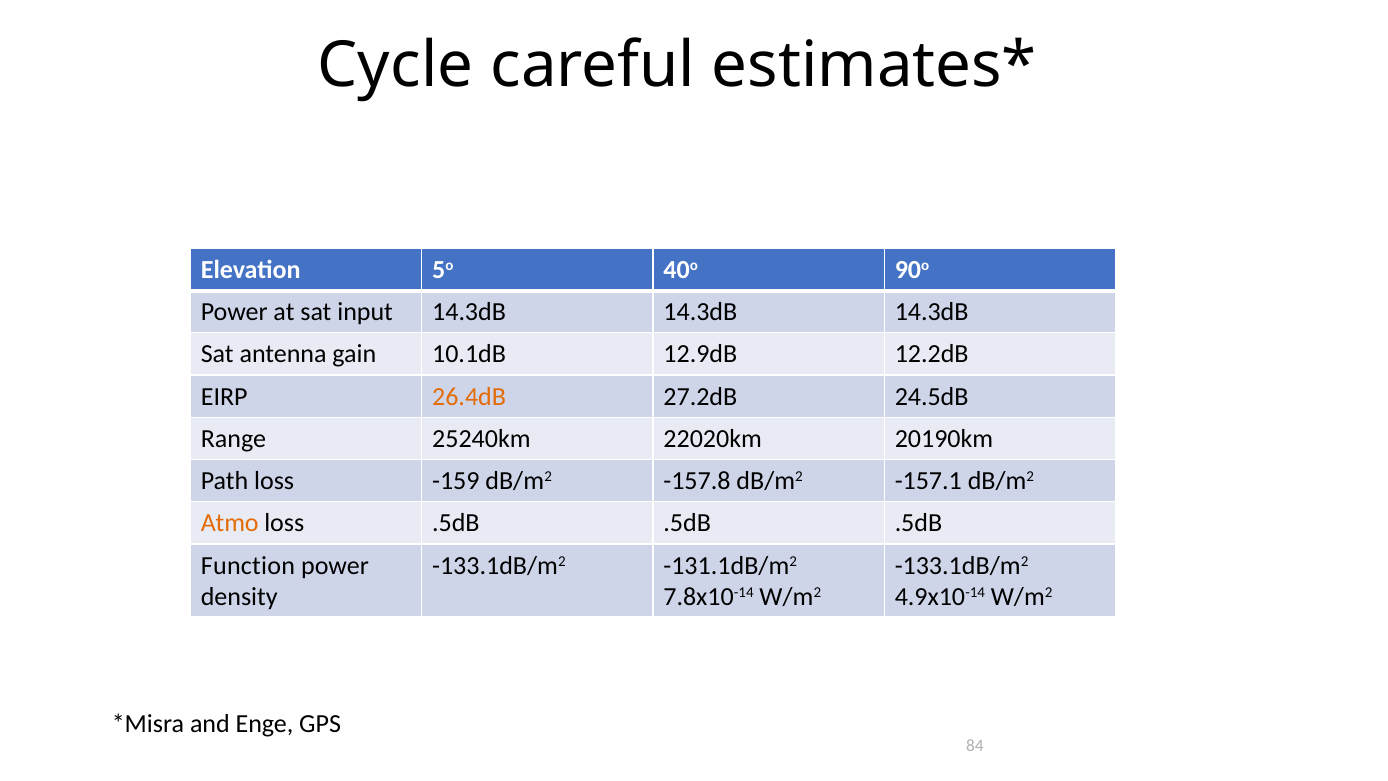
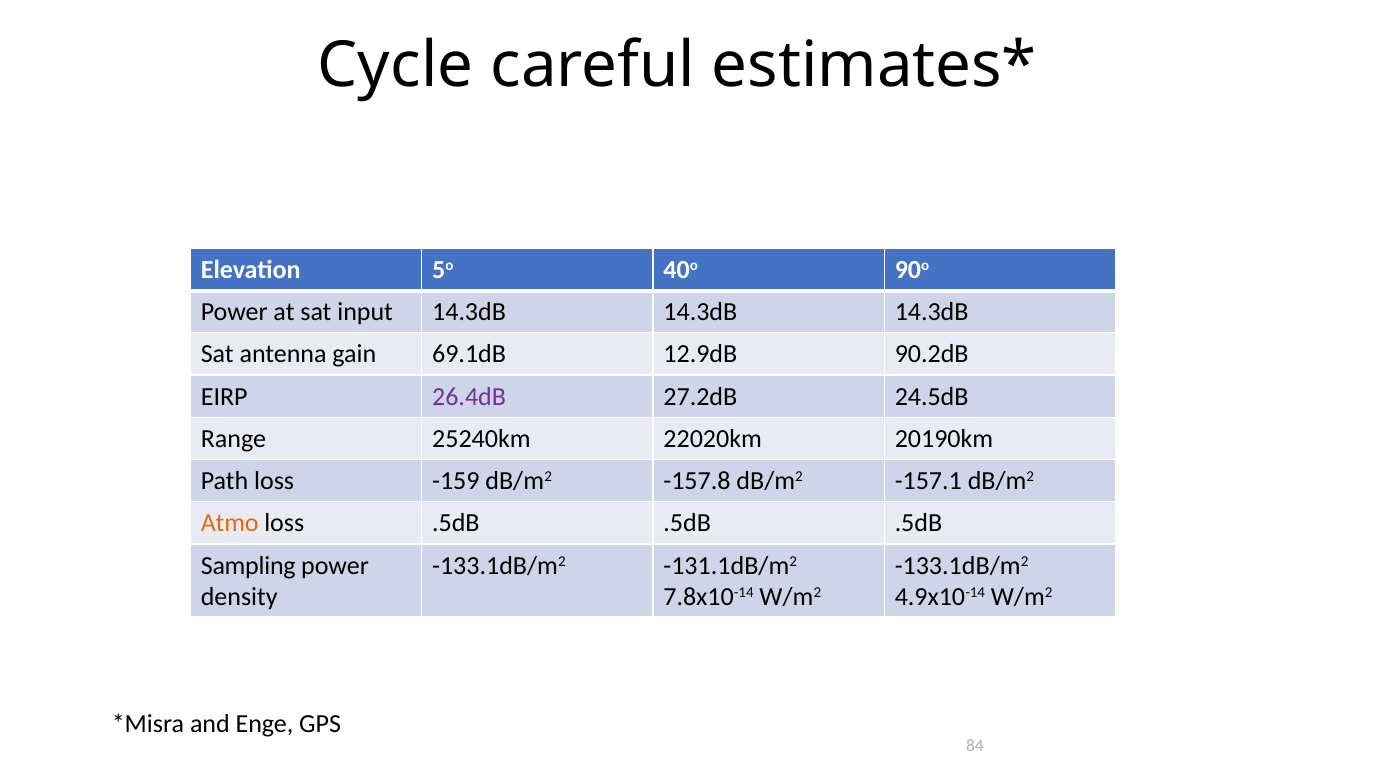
10.1dB: 10.1dB -> 69.1dB (469, 354)
12.2dB: 12.2dB -> 90.2dB (932, 354)
26.4dB colour: orange -> purple (469, 396)
Function: Function -> Sampling (248, 565)
